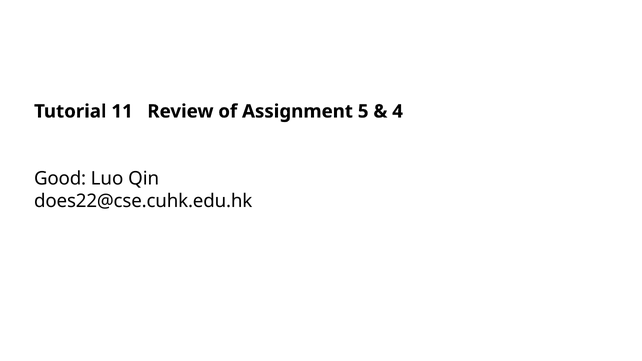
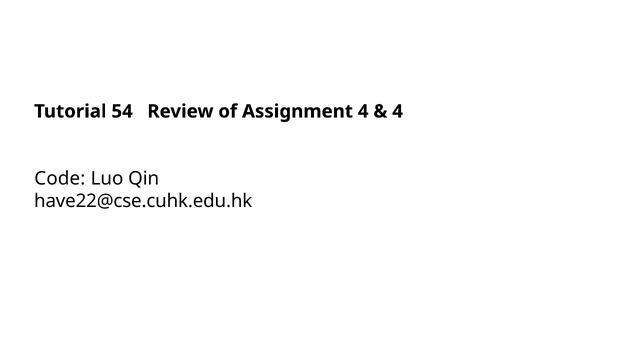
11: 11 -> 54 (122, 111)
Assignment 5: 5 -> 4 (363, 111)
Good: Good -> Code (60, 179)
does22@cse.cuhk.edu.hk: does22@cse.cuhk.edu.hk -> have22@cse.cuhk.edu.hk (143, 201)
